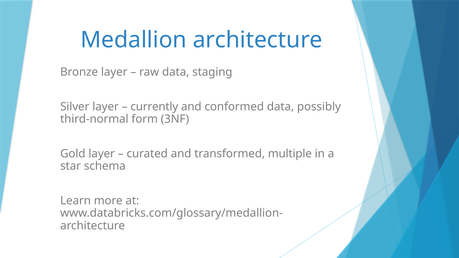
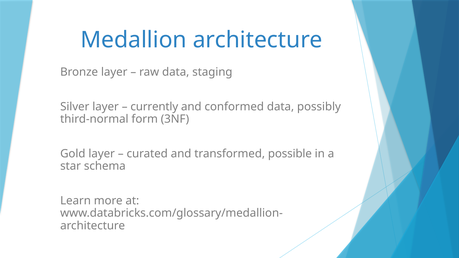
multiple: multiple -> possible (290, 154)
